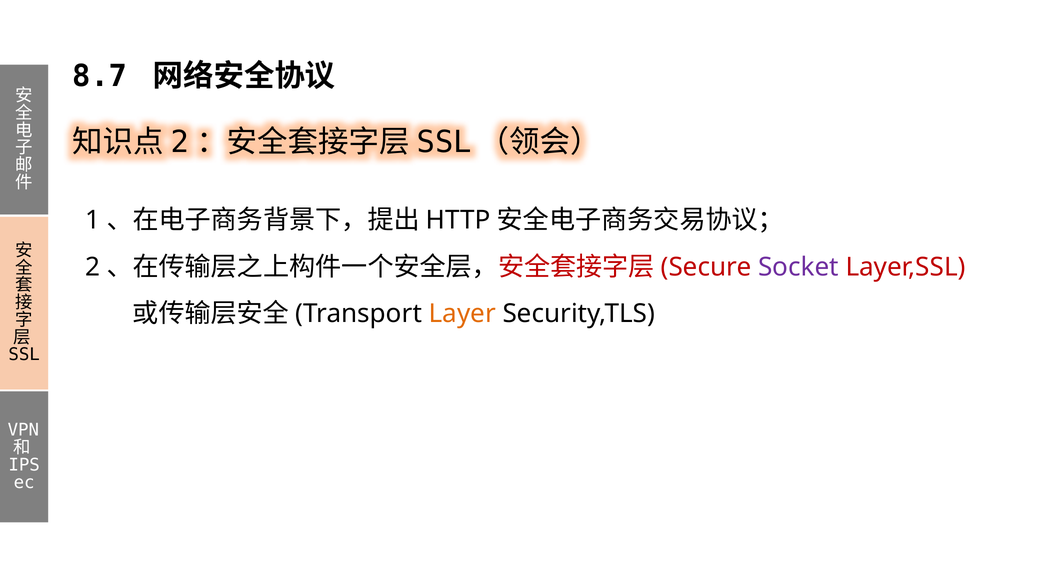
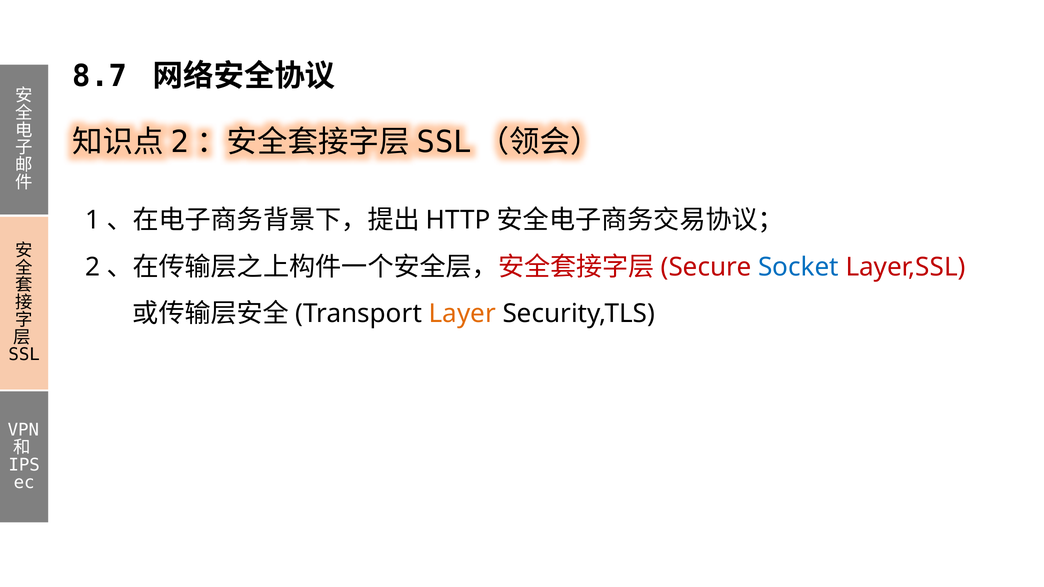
Socket colour: purple -> blue (798, 267)
